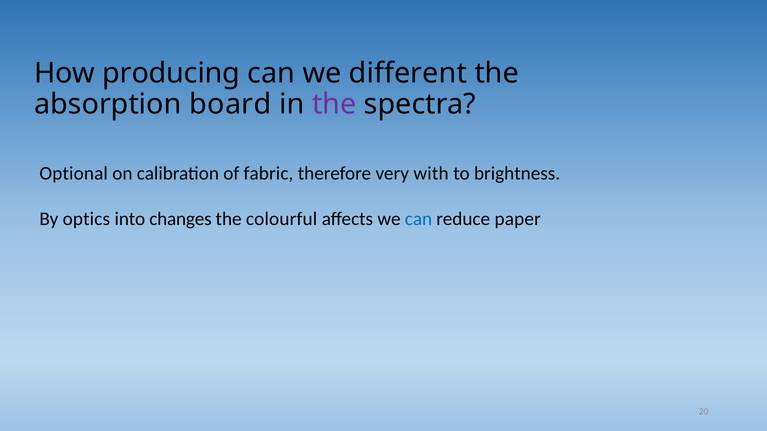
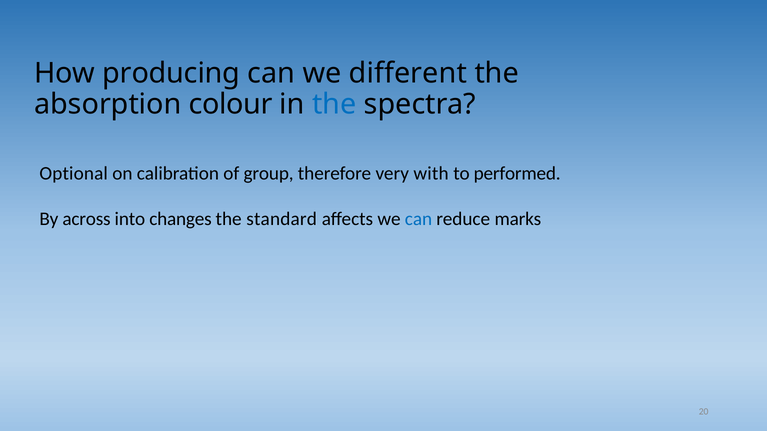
board: board -> colour (231, 104)
the colour: purple -> blue (334, 104)
fabric: fabric -> group (269, 173)
brightness: brightness -> performed (517, 173)
optics: optics -> across (87, 219)
colourful: colourful -> standard (282, 219)
paper: paper -> marks (518, 219)
